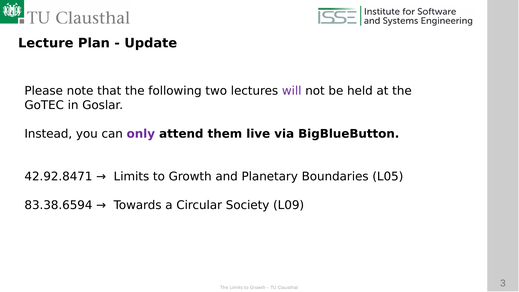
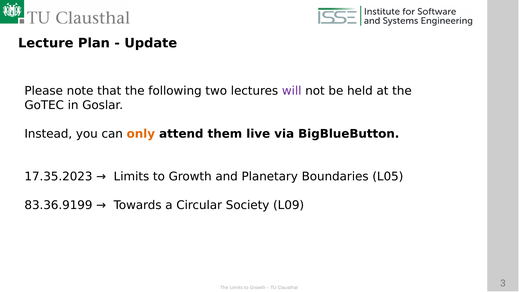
only colour: purple -> orange (141, 134)
42.92.8471: 42.92.8471 -> 17.35.2023 (58, 177)
83.38.6594: 83.38.6594 -> 83.36.9199 (58, 205)
